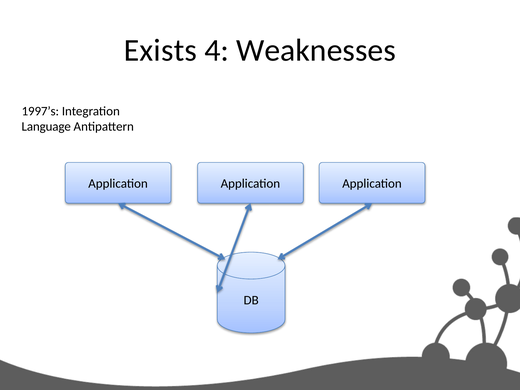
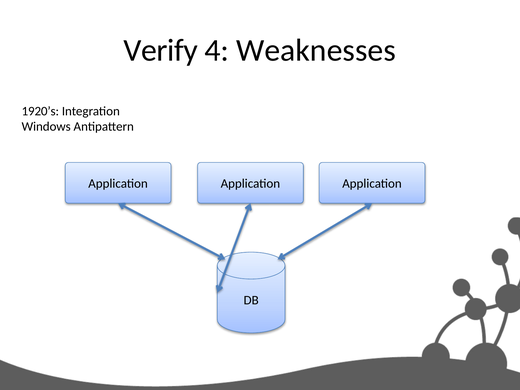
Exists: Exists -> Verify (161, 50)
1997’s: 1997’s -> 1920’s (40, 111)
Language: Language -> Windows (46, 127)
